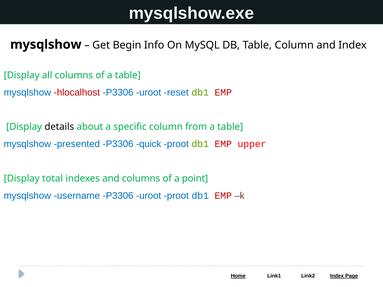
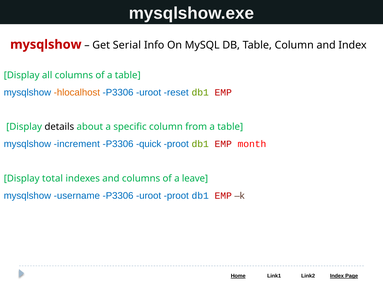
mysqlshow colour: black -> red (46, 45)
Begin: Begin -> Serial (127, 45)
hlocalhost colour: red -> orange (77, 92)
presented: presented -> increment (77, 144)
upper: upper -> month (252, 144)
point: point -> leave (195, 179)
